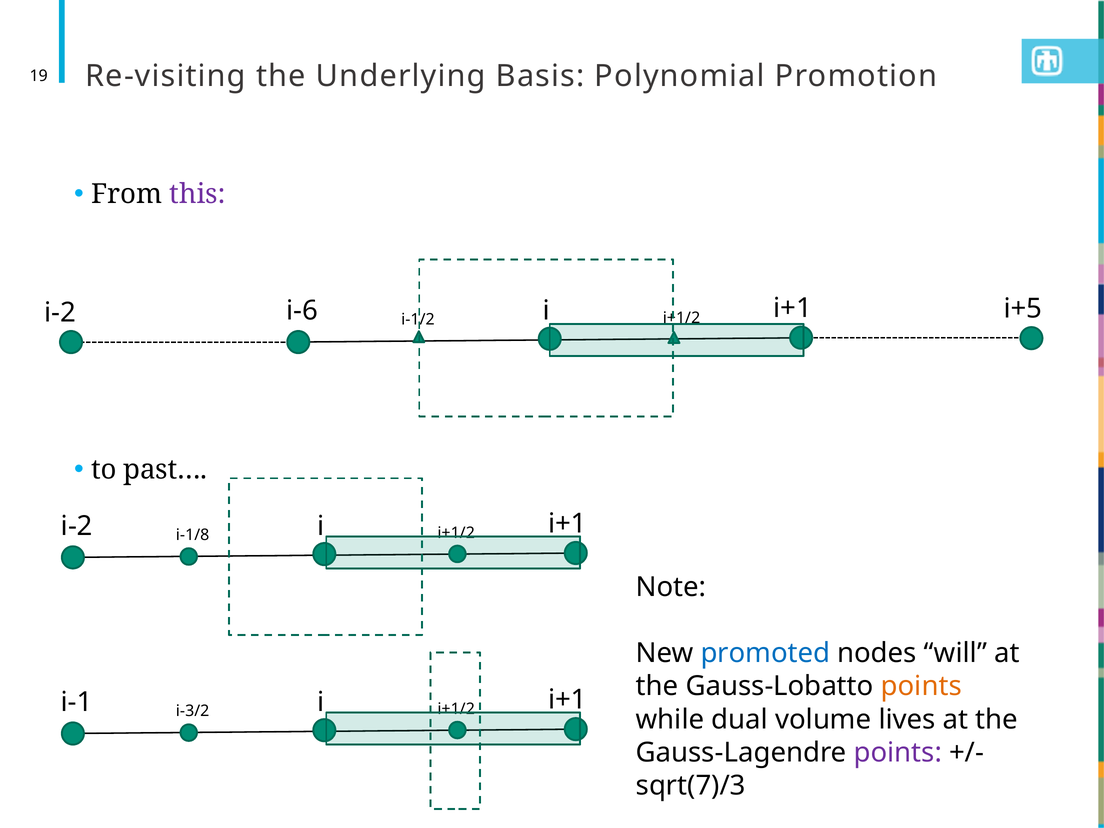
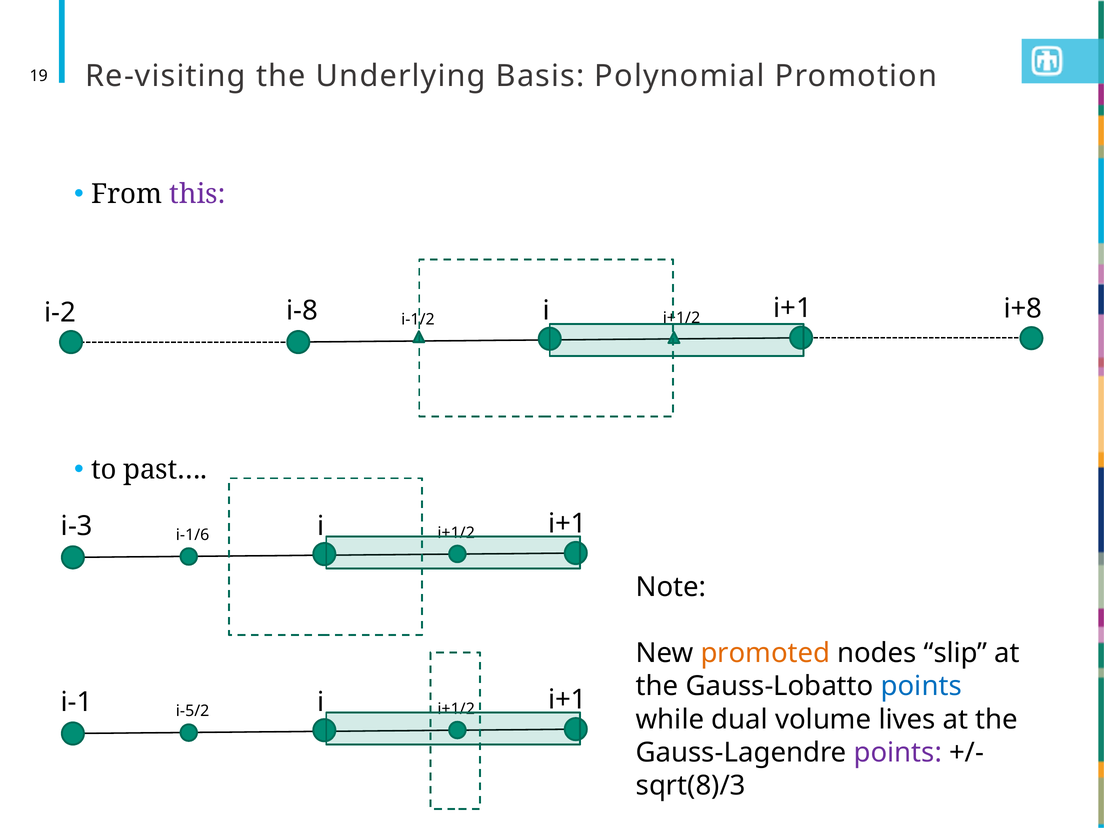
i-6: i-6 -> i-8 (302, 311)
i+5: i+5 -> i+8 (1023, 309)
i-2: i-2 -> i-3 (77, 526)
i-1/8: i-1/8 -> i-1/6 (193, 535)
promoted colour: blue -> orange (765, 653)
will: will -> slip (956, 653)
points colour: orange -> blue (921, 686)
i-3/2: i-3/2 -> i-5/2 (193, 711)
sqrt(7)/3: sqrt(7)/3 -> sqrt(8)/3 (691, 786)
